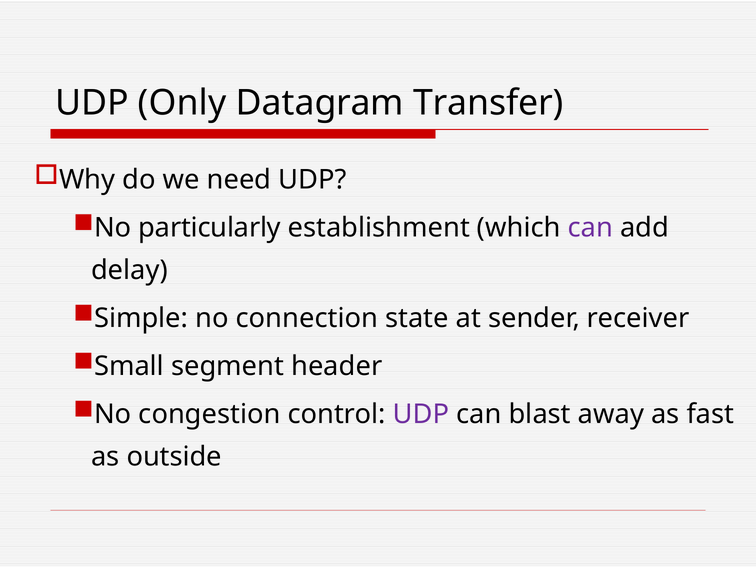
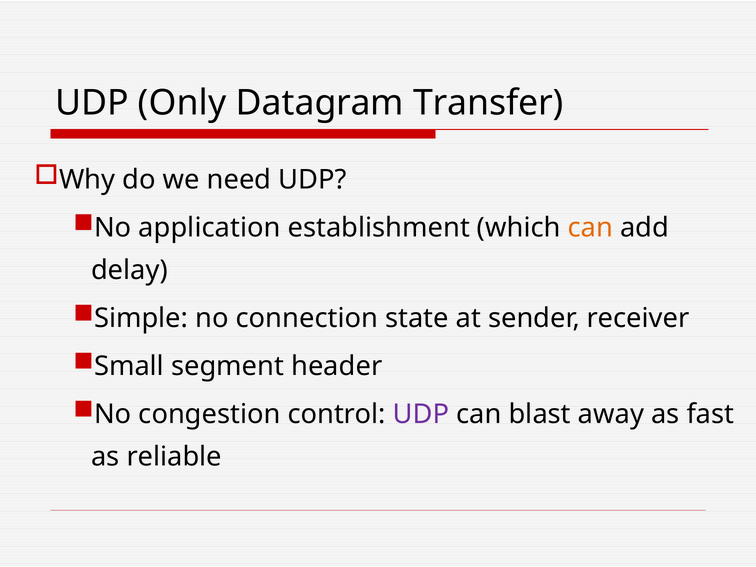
particularly: particularly -> application (210, 228)
can colour: purple -> orange (590, 228)
outside: outside -> reliable (174, 457)
